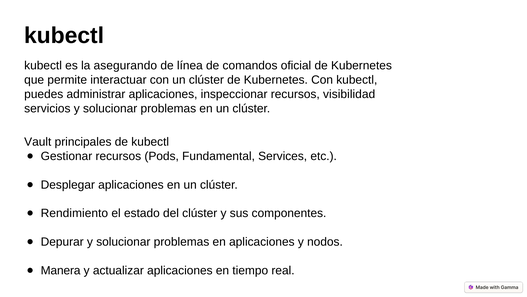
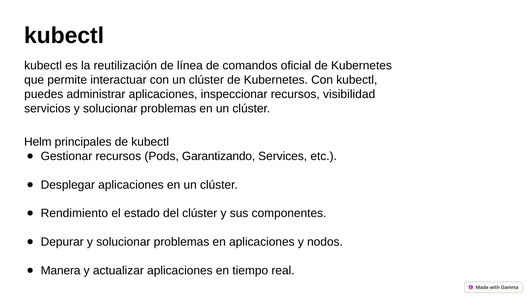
asegurando: asegurando -> reutilización (125, 66)
Vault: Vault -> Helm (38, 142)
Fundamental: Fundamental -> Garantizando (219, 156)
